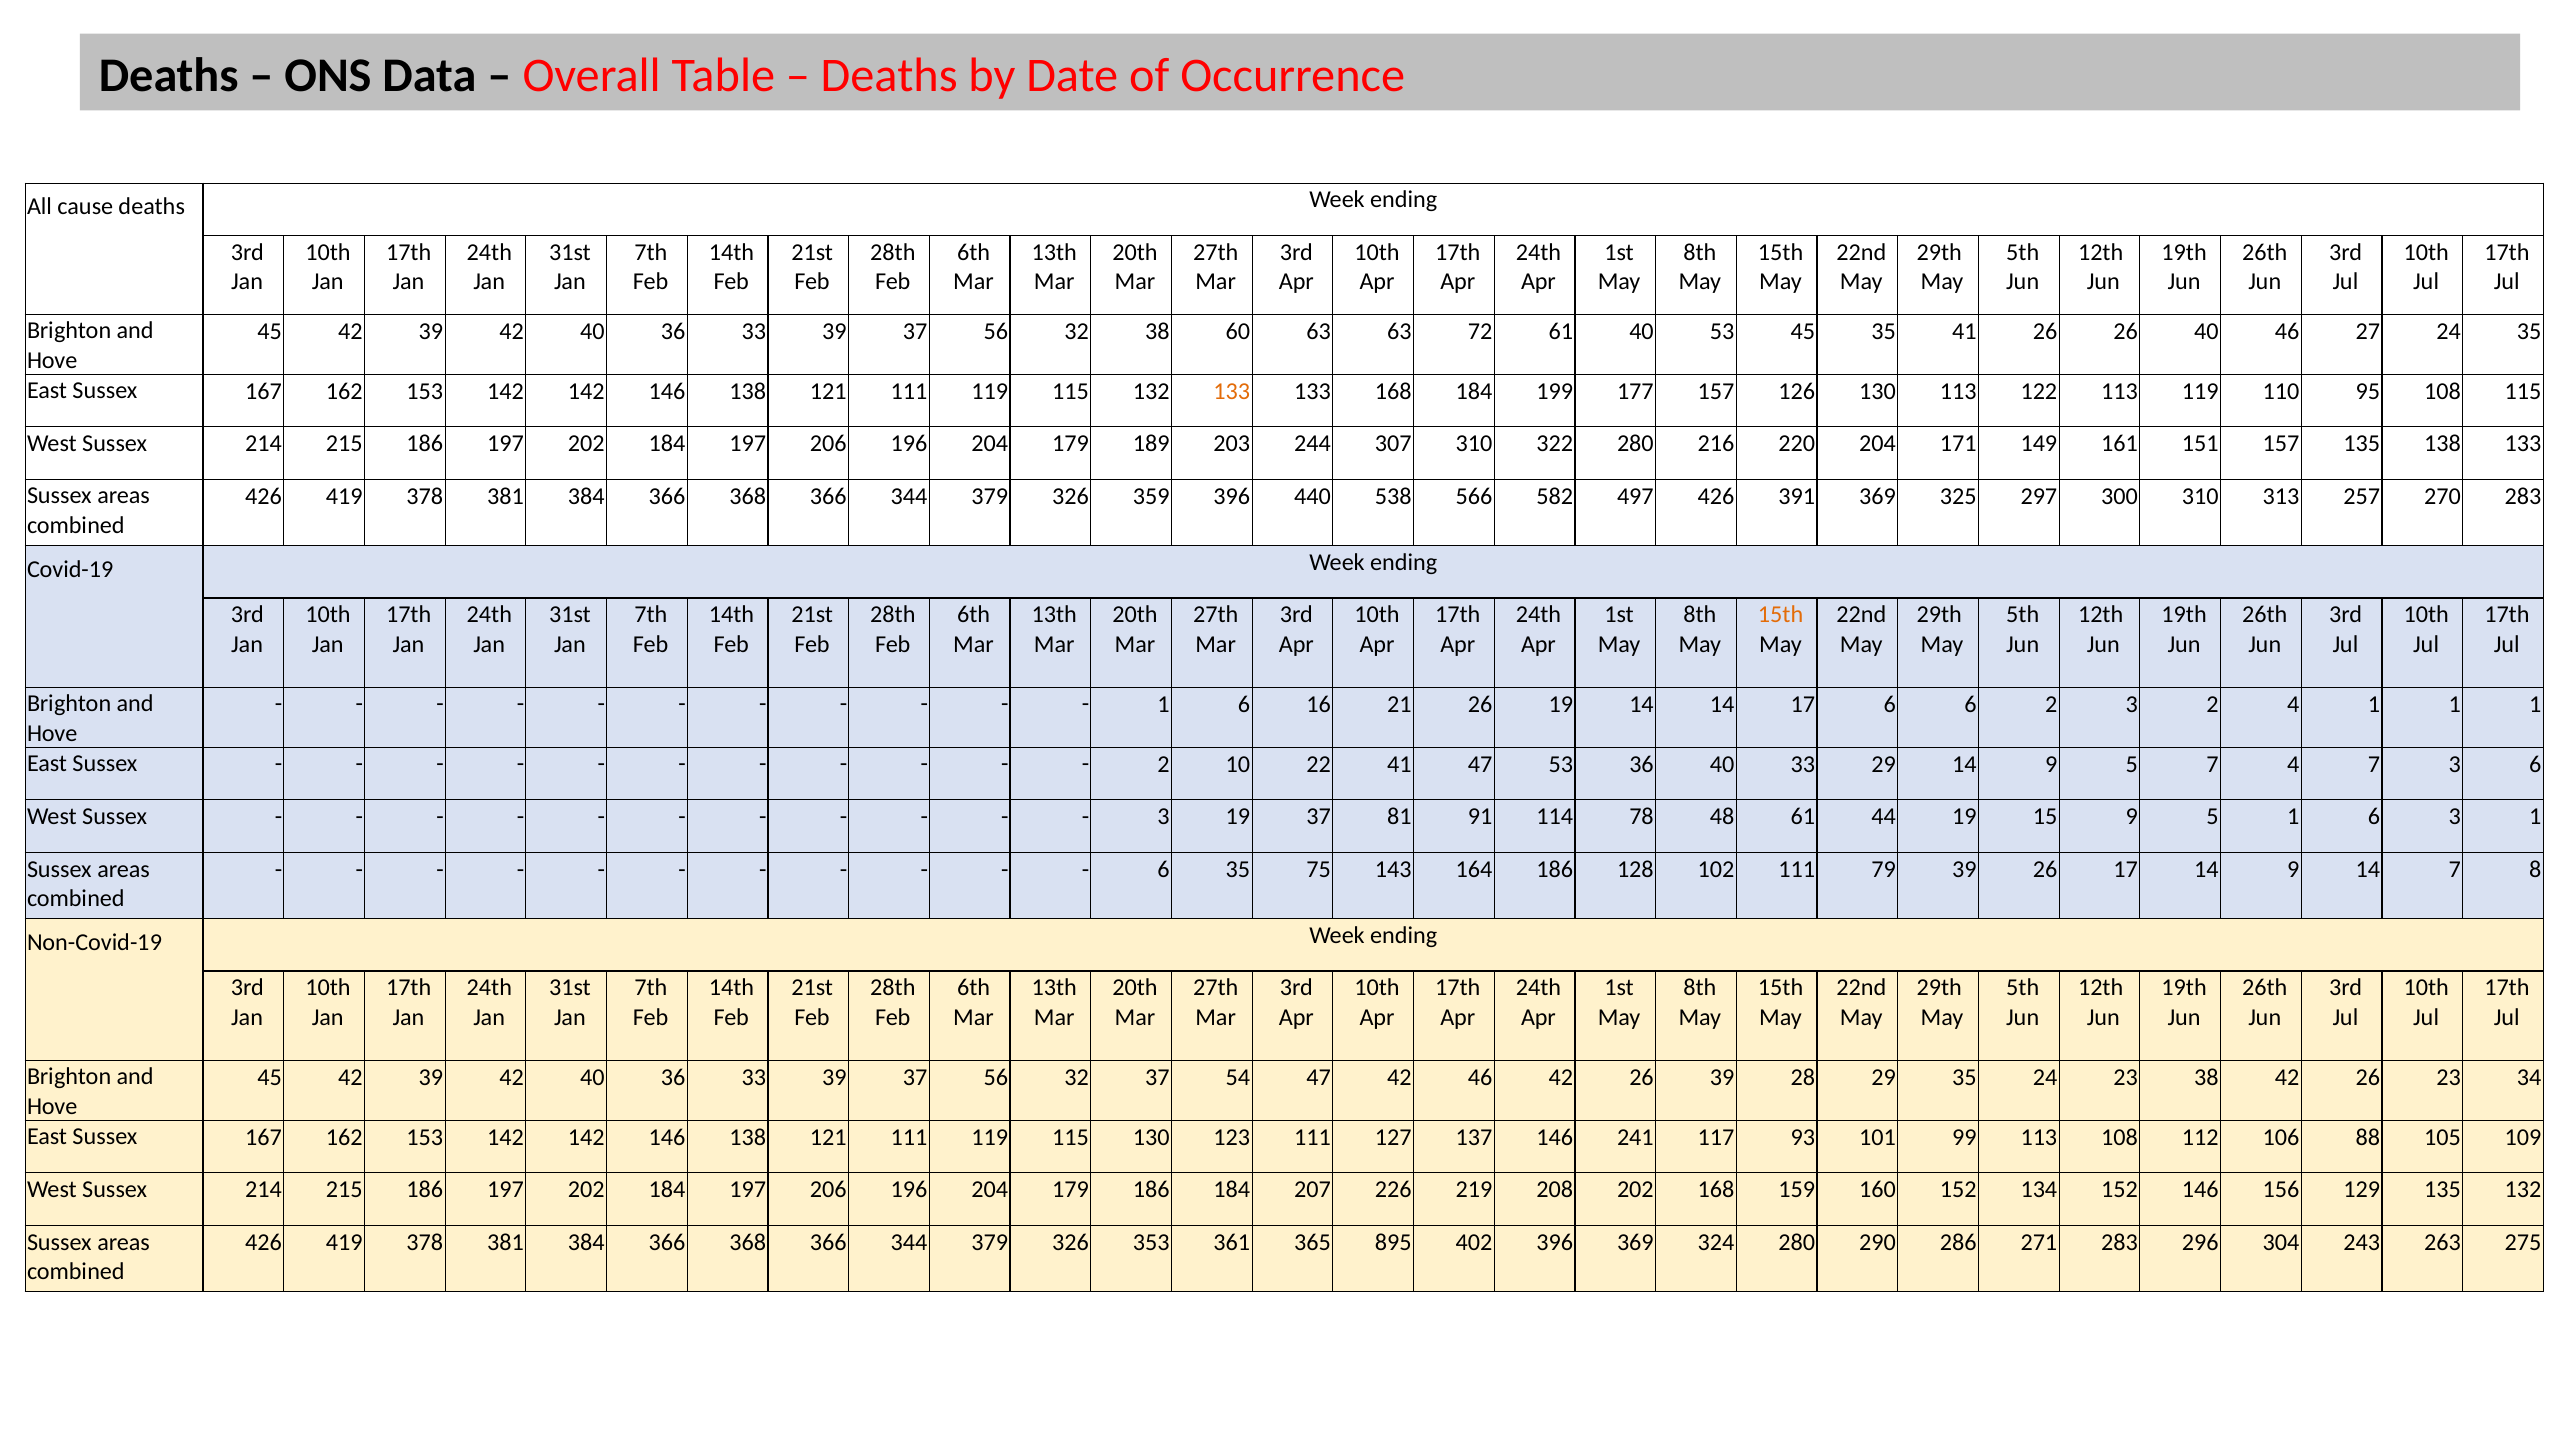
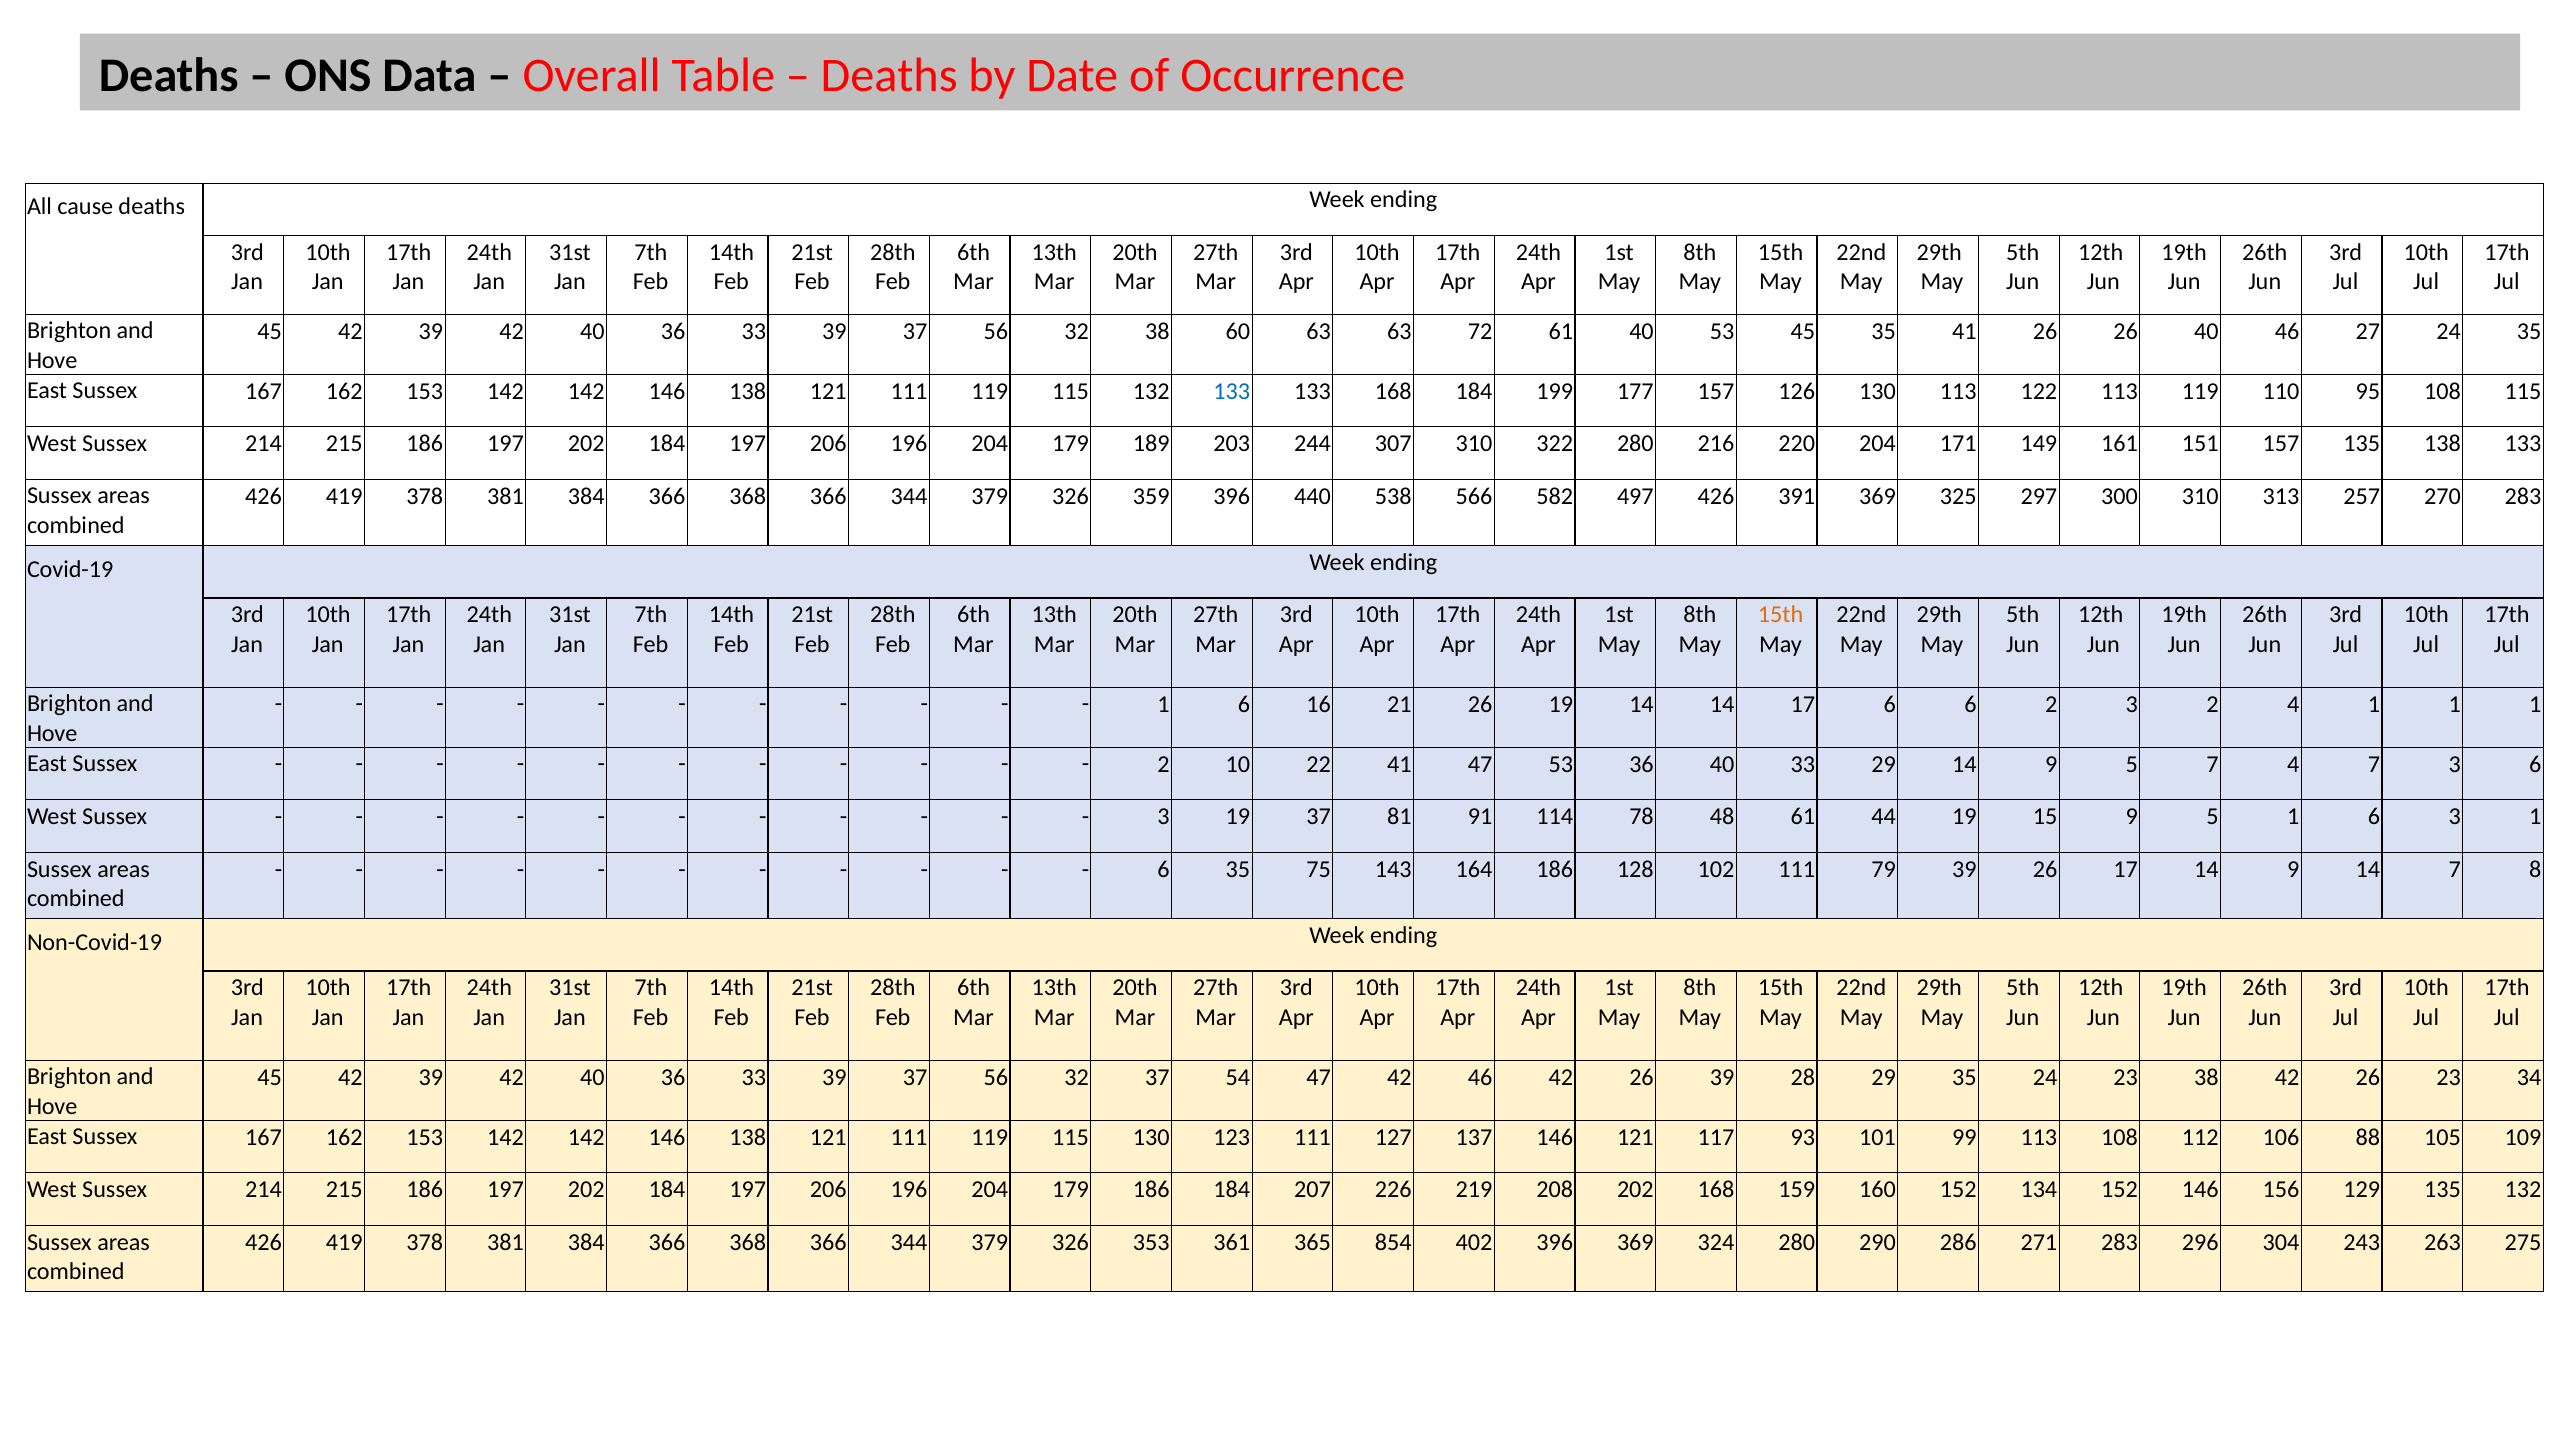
133 colour: orange -> blue (1232, 391)
146 241: 241 -> 121 (1635, 1137)
895: 895 -> 854 (1393, 1242)
